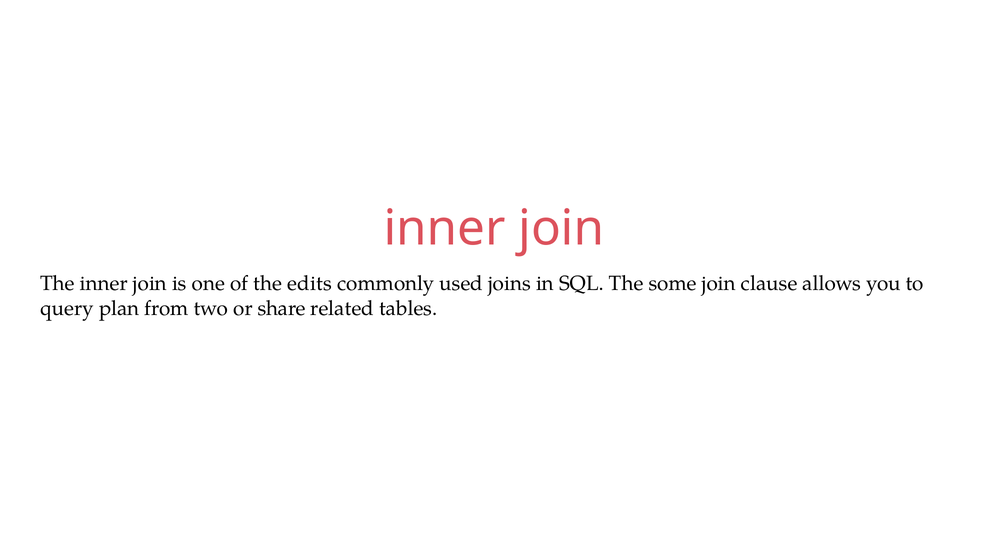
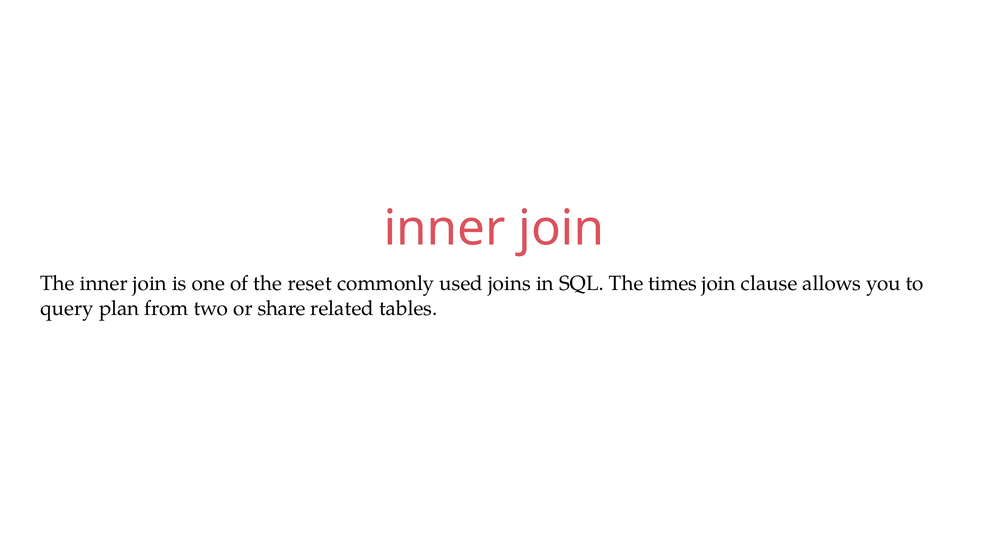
edits: edits -> reset (310, 284)
some: some -> times (673, 284)
